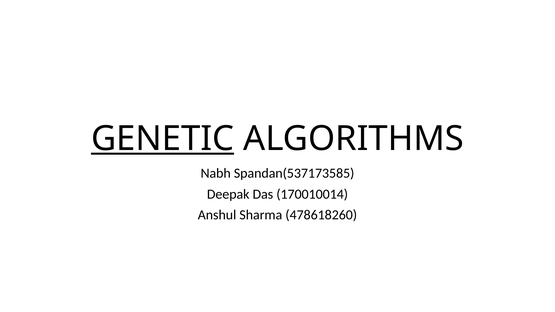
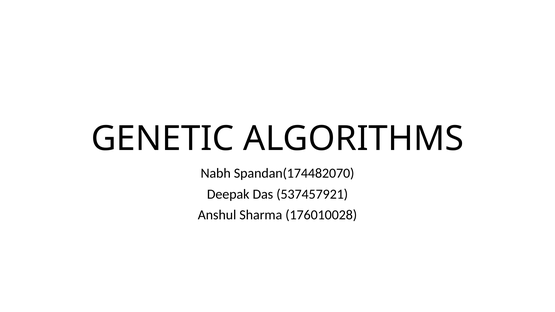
GENETIC underline: present -> none (163, 139)
Spandan(537173585: Spandan(537173585 -> Spandan(174482070 (294, 173)
170010014: 170010014 -> 537457921 (312, 194)
478618260: 478618260 -> 176010028 (321, 215)
